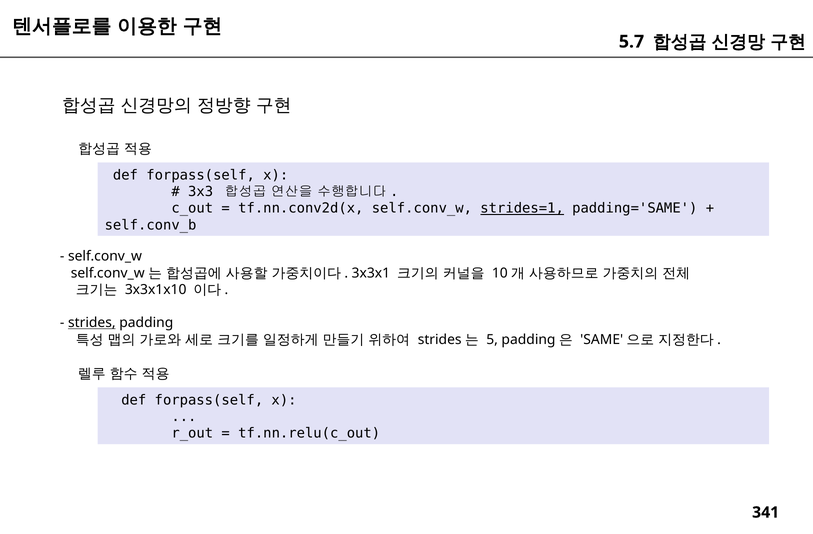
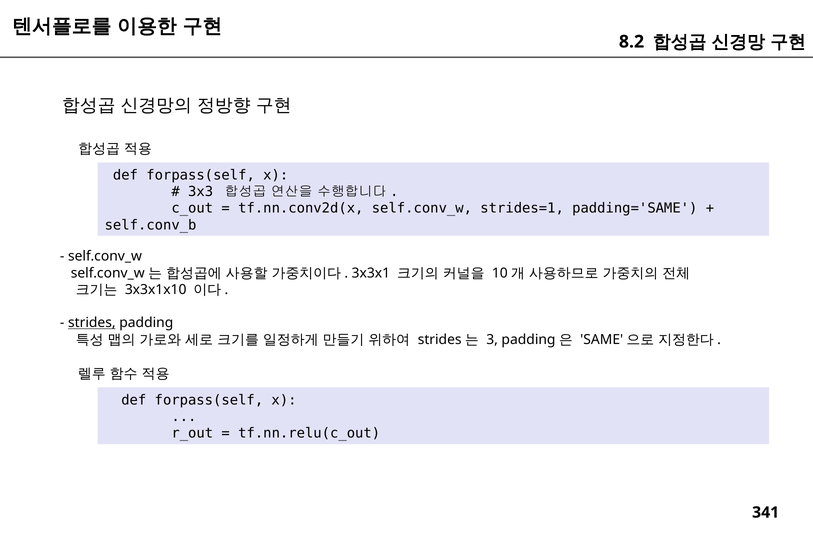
5.7: 5.7 -> 8.2 (632, 42)
strides=1 underline: present -> none (522, 208)
5: 5 -> 3 (492, 339)
